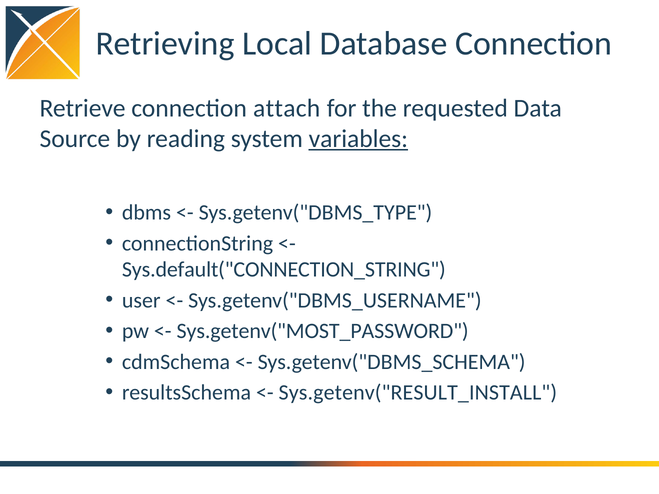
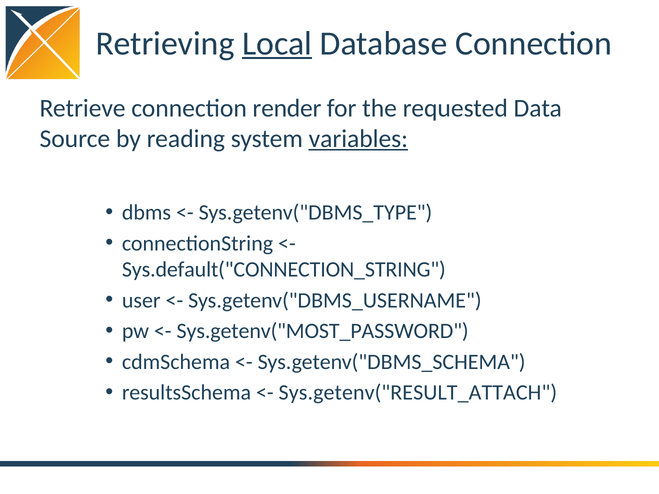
Local underline: none -> present (277, 44)
attach: attach -> render (287, 108)
Sys.getenv("RESULT_INSTALL: Sys.getenv("RESULT_INSTALL -> Sys.getenv("RESULT_ATTACH (418, 393)
